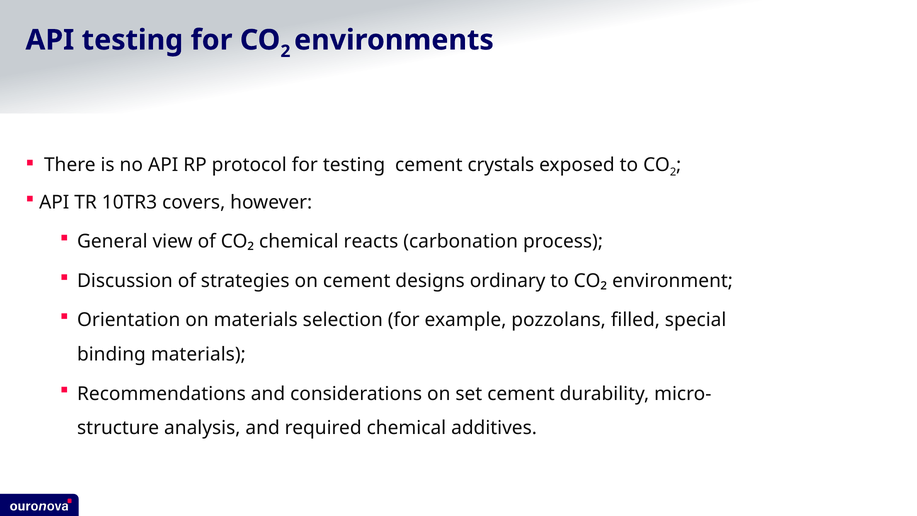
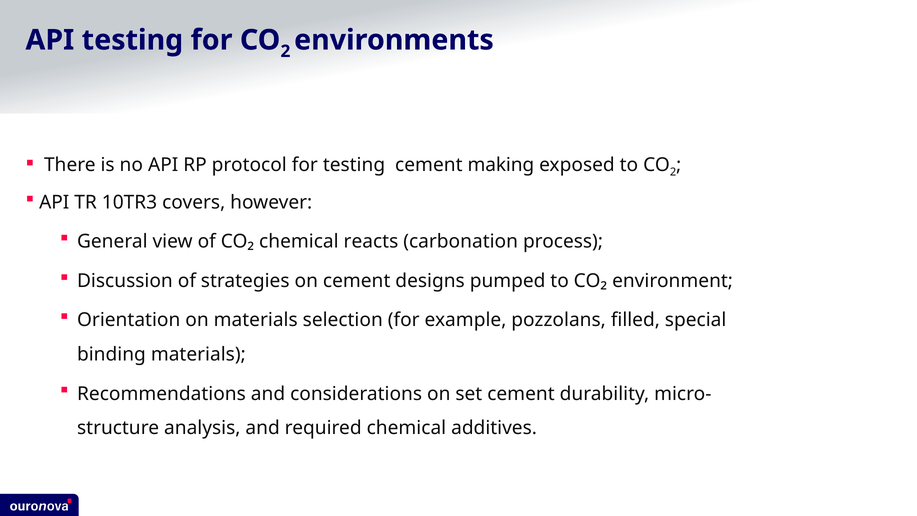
crystals: crystals -> making (501, 165)
ordinary: ordinary -> pumped (508, 281)
